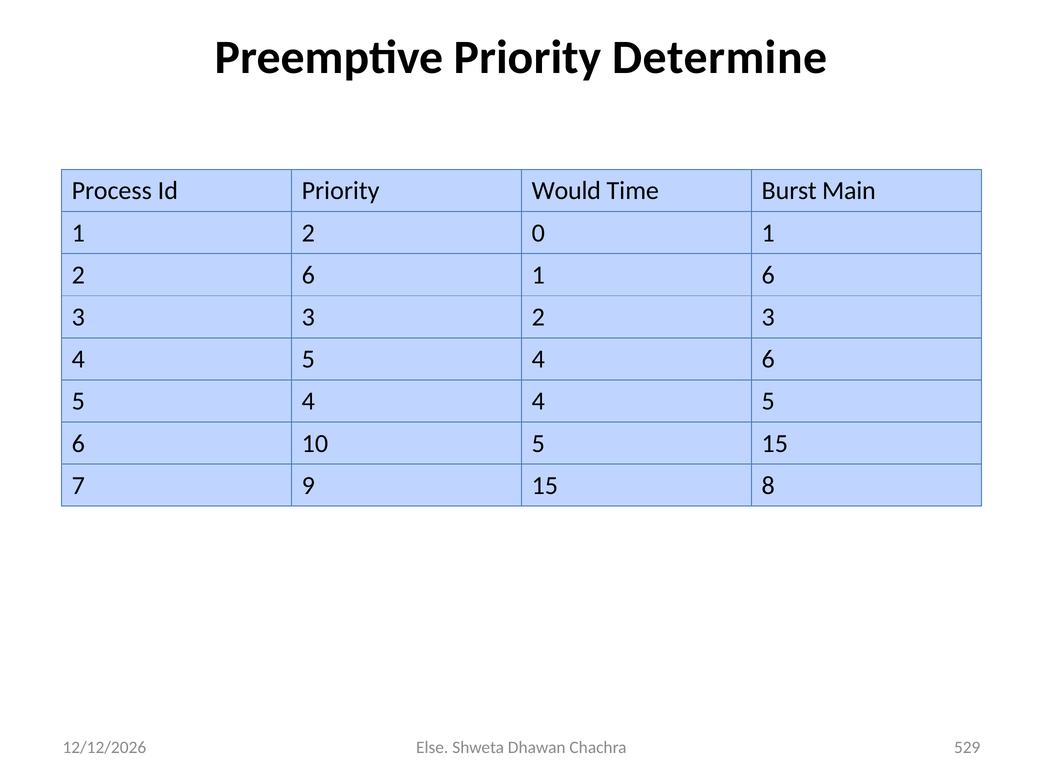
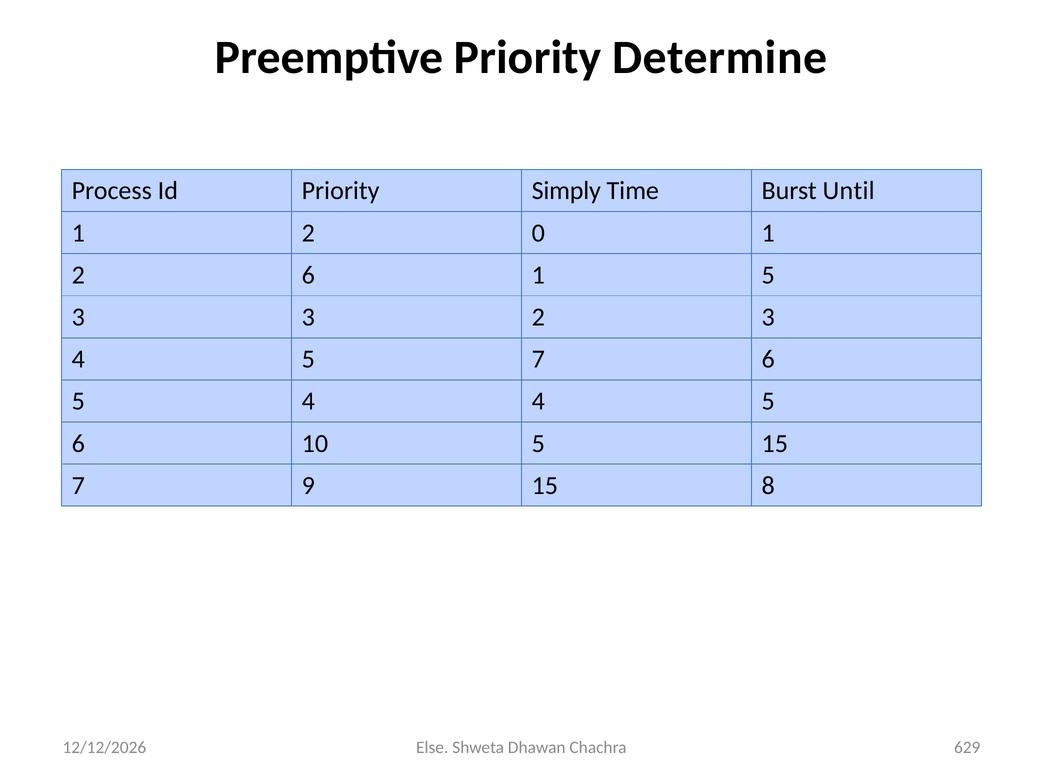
Would: Would -> Simply (566, 191)
Main: Main -> Until (849, 191)
1 6: 6 -> 5 (768, 275)
4 5 4: 4 -> 7 (538, 359)
529: 529 -> 629 (967, 747)
